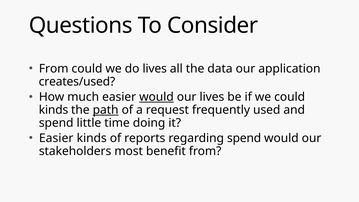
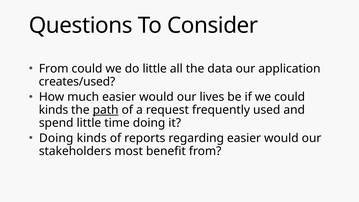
do lives: lives -> little (155, 69)
would underline: present -> none (156, 97)
Easier: Easier -> Doing (56, 138)
regarding spend: spend -> easier (244, 138)
